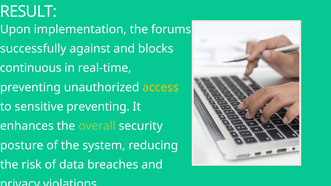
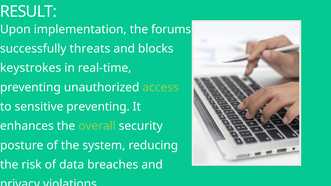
against: against -> threats (90, 49)
continuous: continuous -> keystrokes (31, 68)
access colour: yellow -> light green (161, 87)
